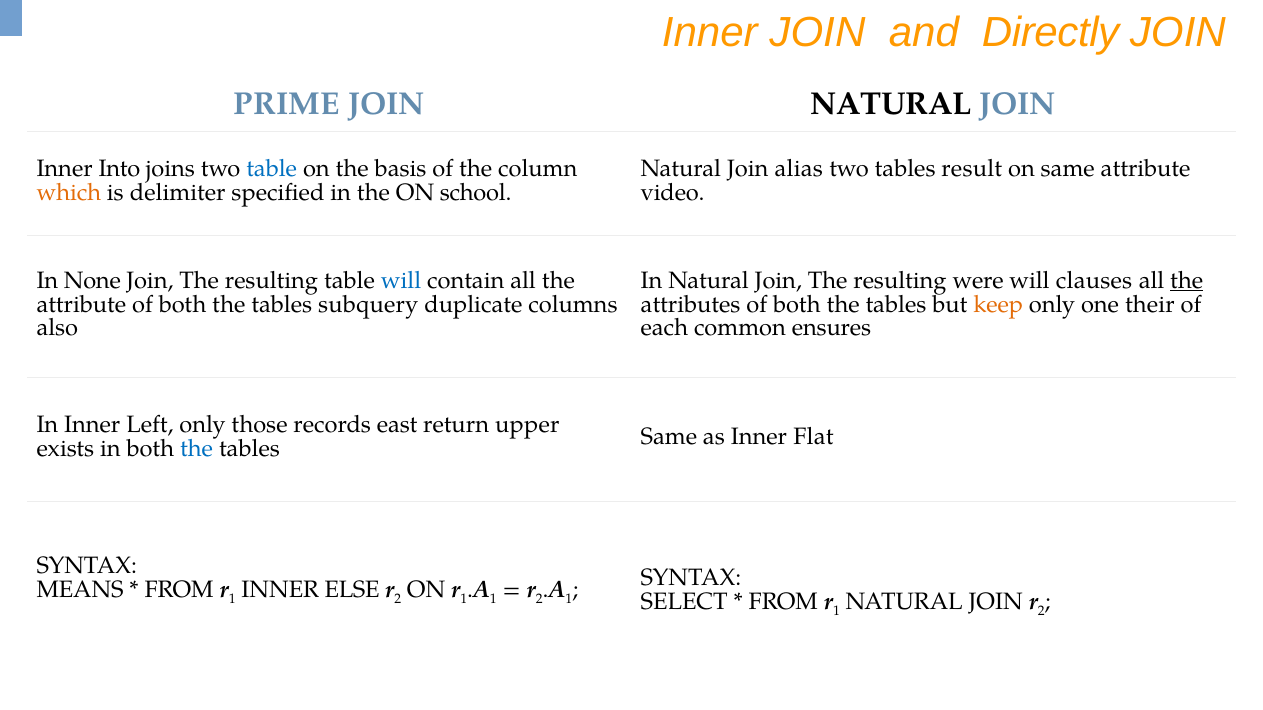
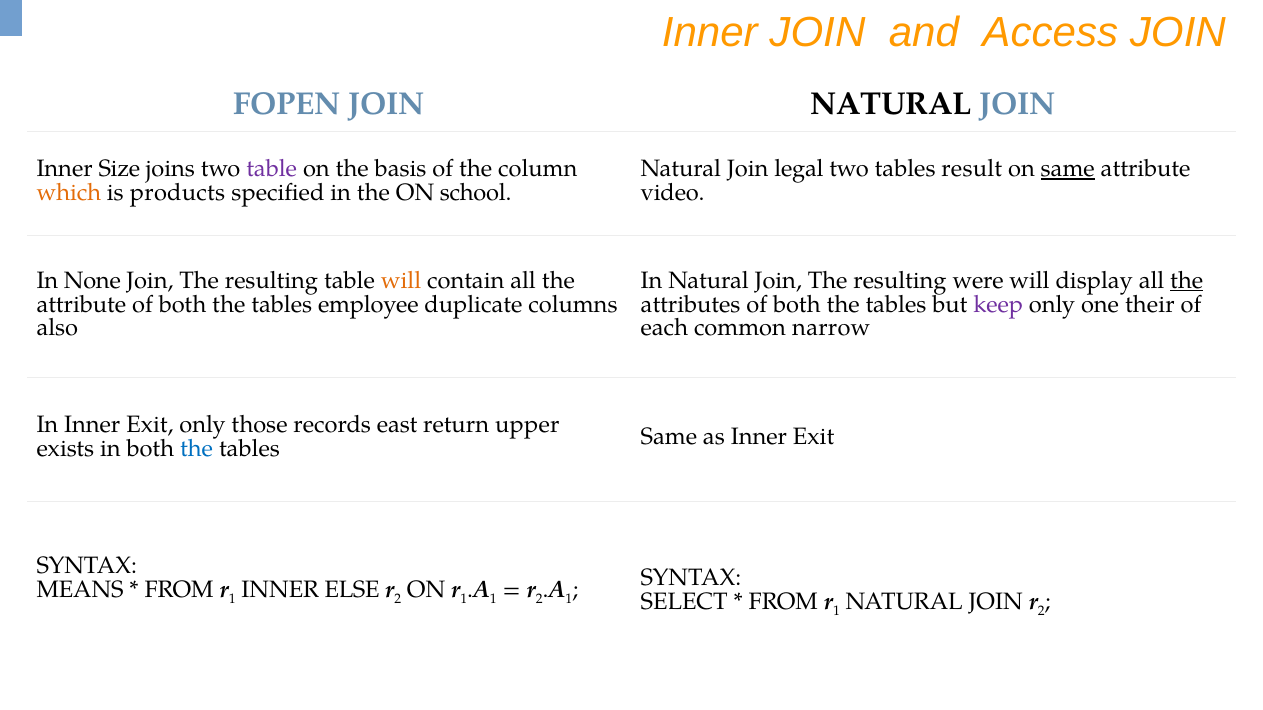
Directly: Directly -> Access (1050, 33)
PRIME: PRIME -> FOPEN (287, 104)
Into: Into -> Size (119, 169)
table colour: blue -> purple (272, 169)
alias: alias -> legal (799, 169)
same underline: none -> present (1068, 169)
delimiter: delimiter -> products (178, 193)
will colour: blue -> orange (401, 281)
clauses: clauses -> display (1094, 281)
subquery: subquery -> employee (368, 304)
keep colour: orange -> purple (998, 304)
ensures: ensures -> narrow (831, 328)
In Inner Left: Left -> Exit (150, 425)
as Inner Flat: Flat -> Exit (814, 437)
